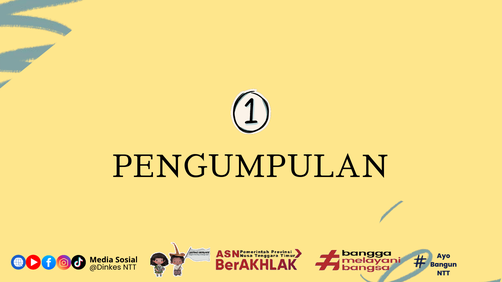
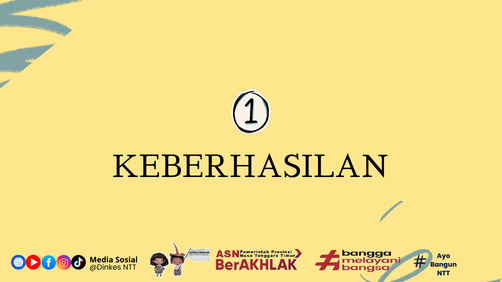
PENGUMPULAN: PENGUMPULAN -> KEBERHASILAN (251, 167)
